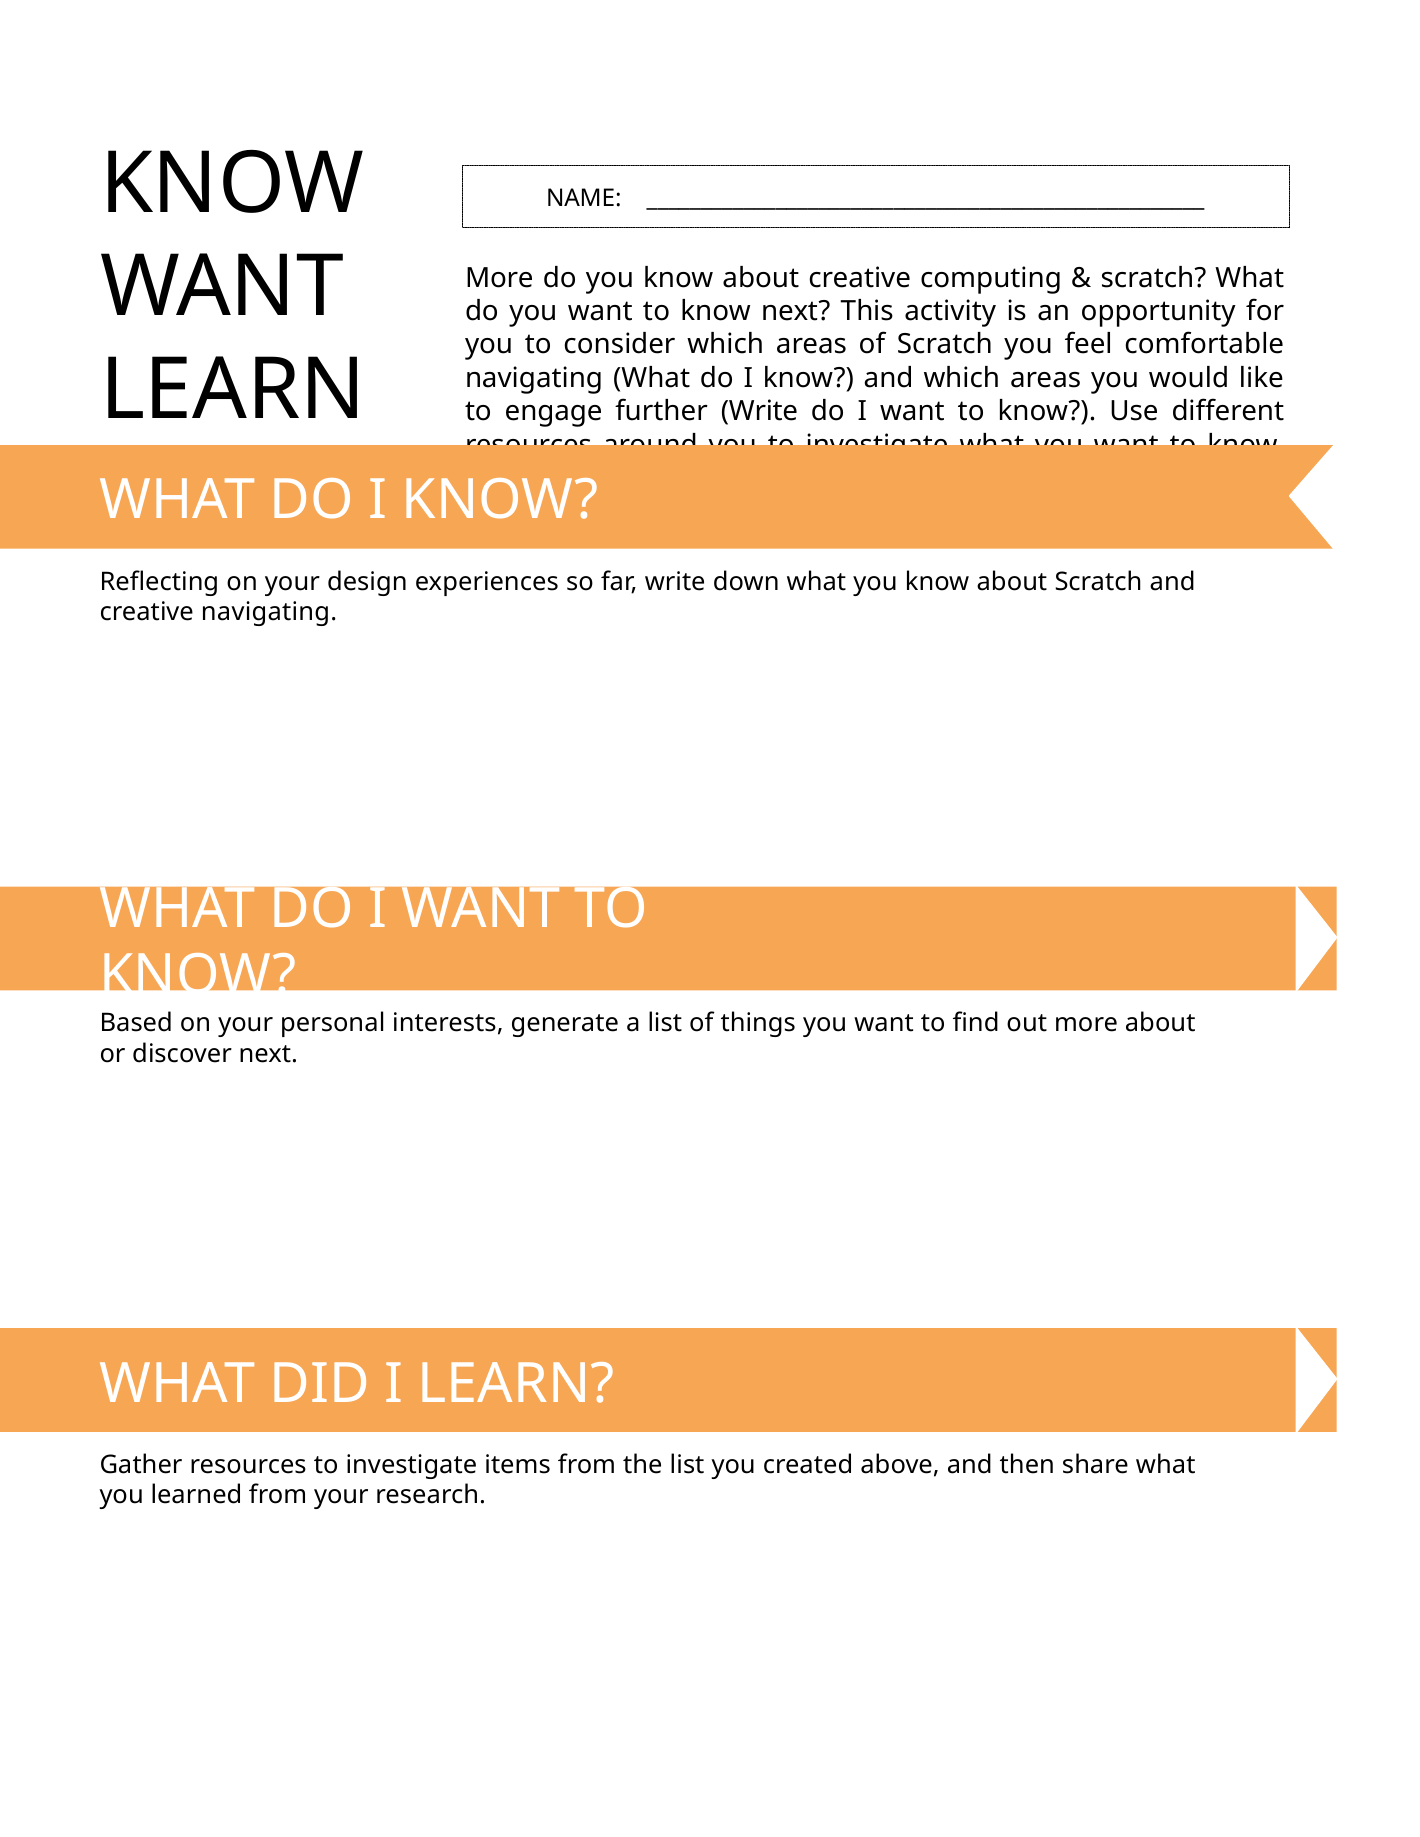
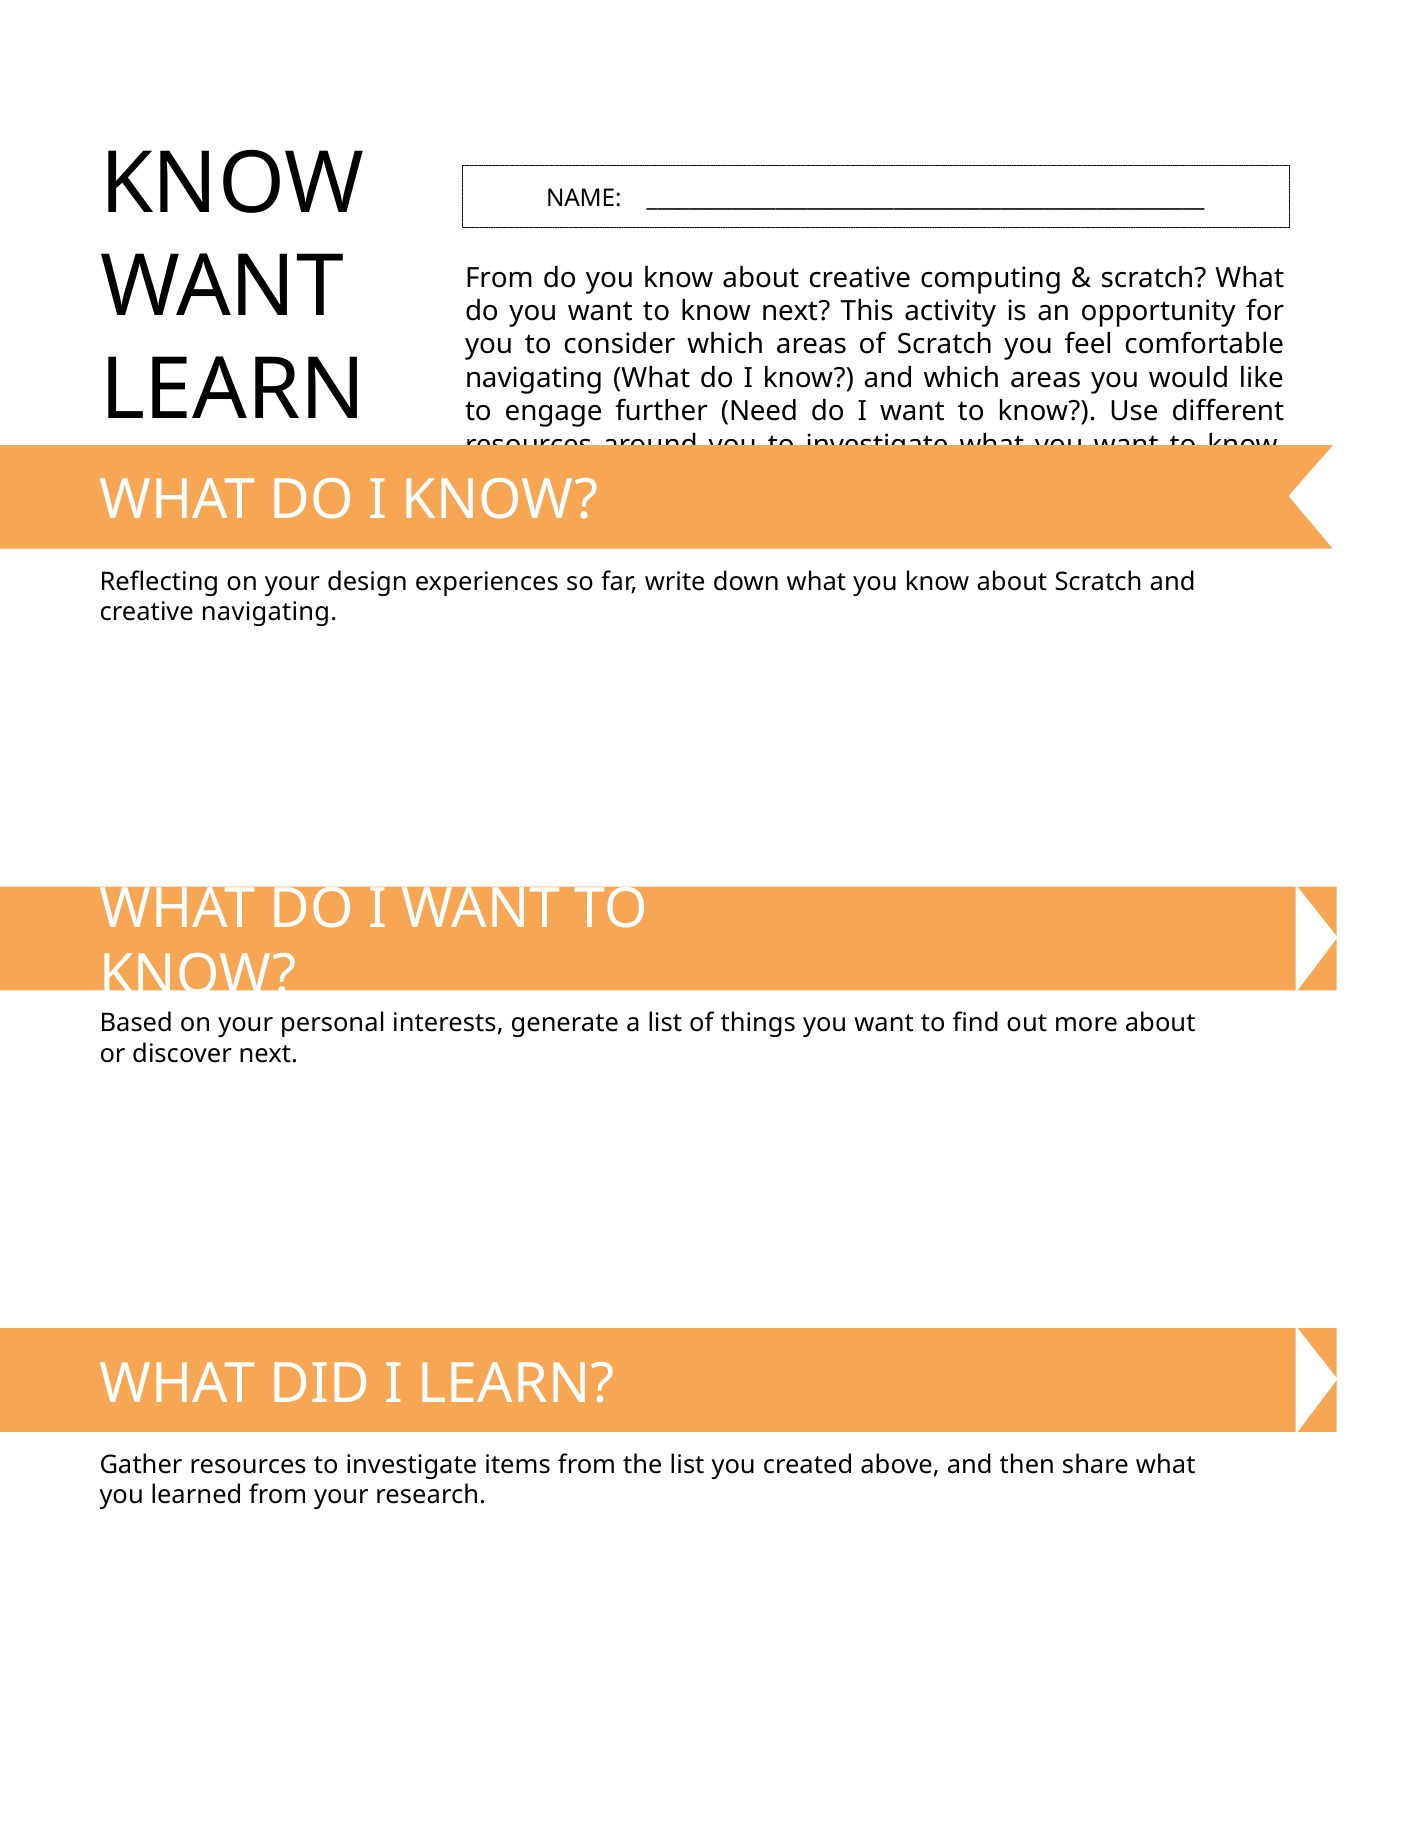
More: More -> From (499, 278)
further Write: Write -> Need (759, 412)
